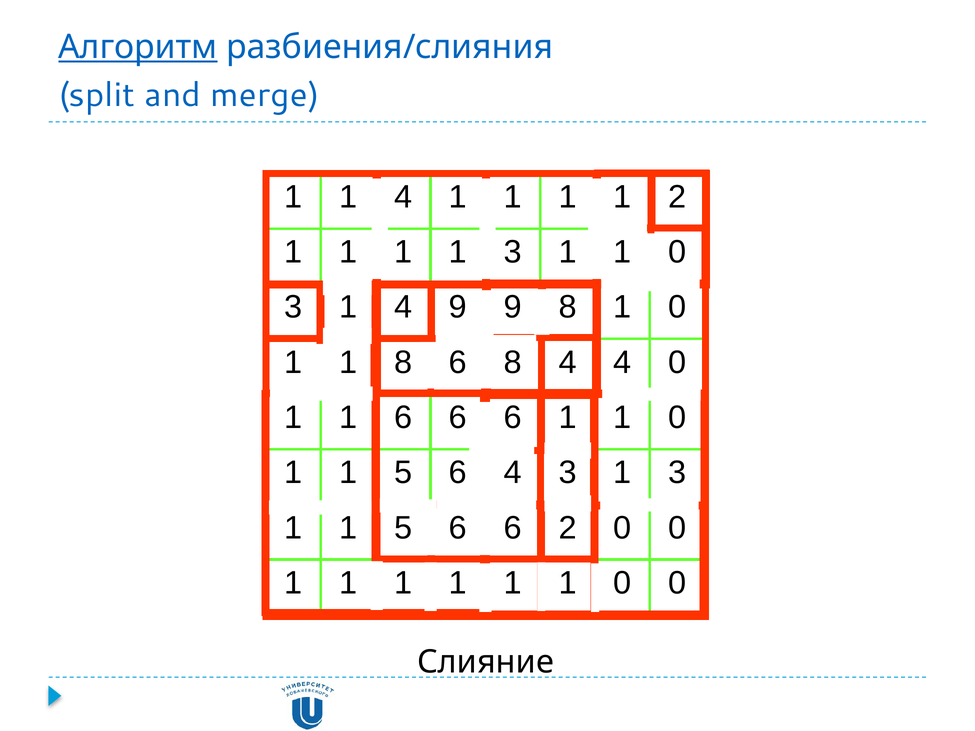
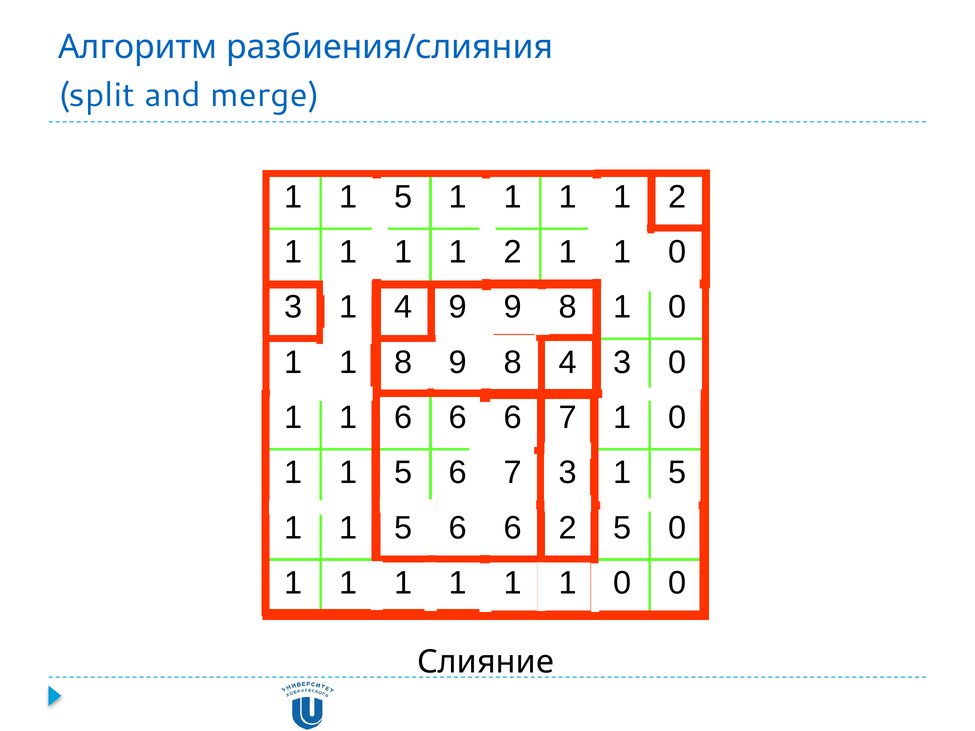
Алгоритм underline: present -> none (138, 47)
4: 4 -> 5 (403, 197)
3: 3 -> 2 (513, 252)
8 6: 6 -> 9 (458, 363)
4 4: 4 -> 3 (622, 363)
6 6 1: 1 -> 7 (568, 418)
5 6 4: 4 -> 7 (513, 473)
3 1 3: 3 -> 5 (677, 473)
2 0: 0 -> 5 (622, 528)
